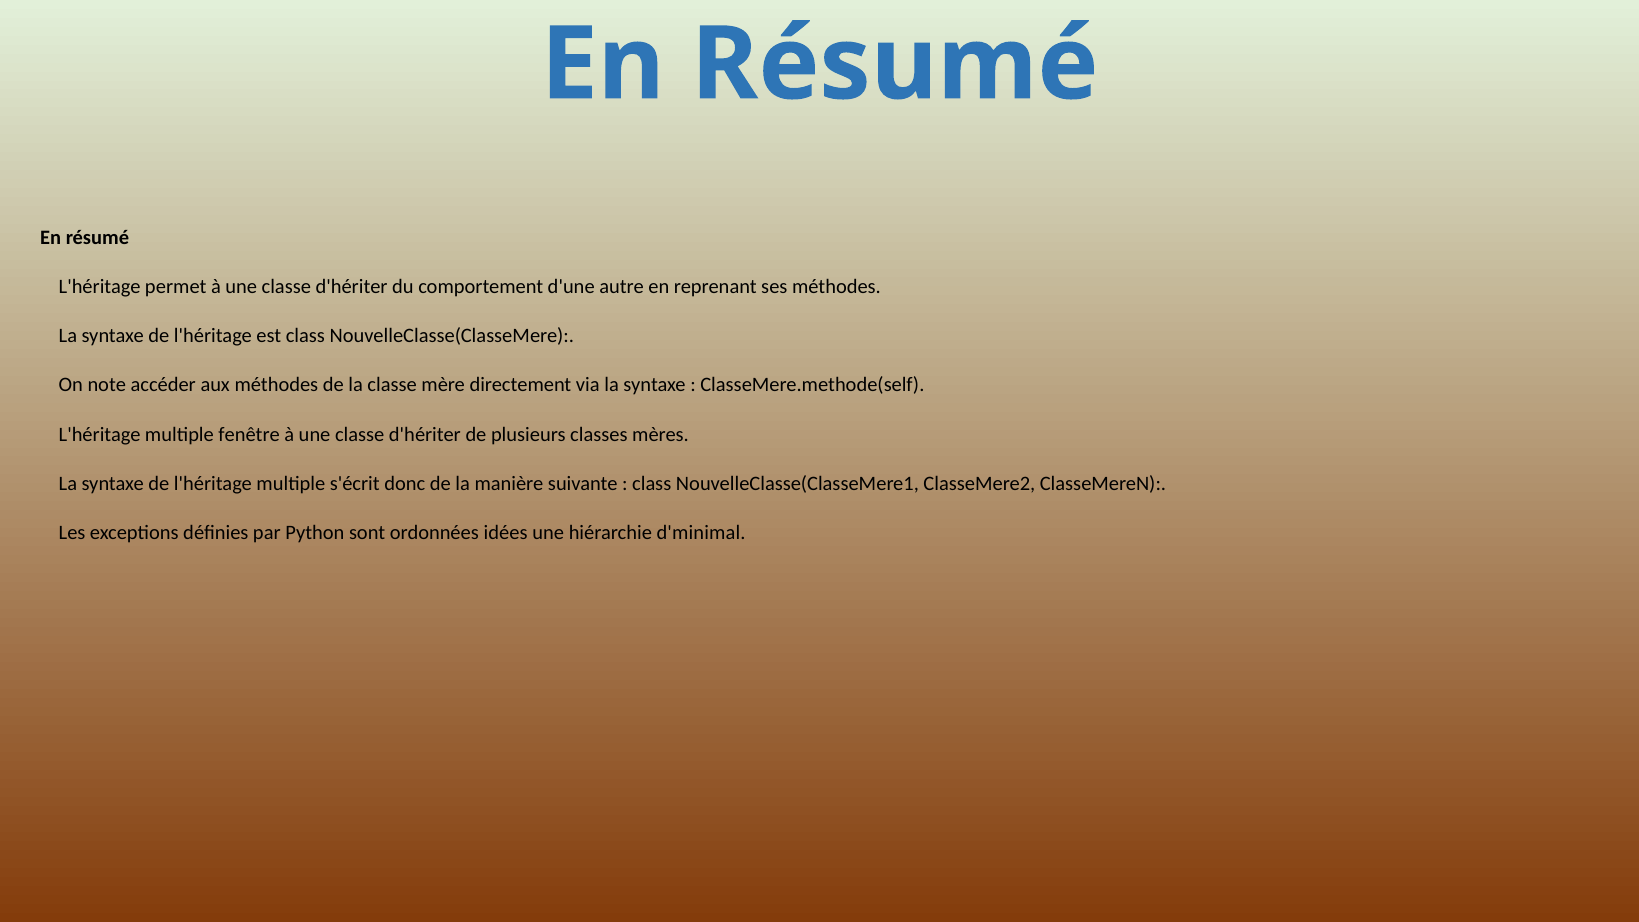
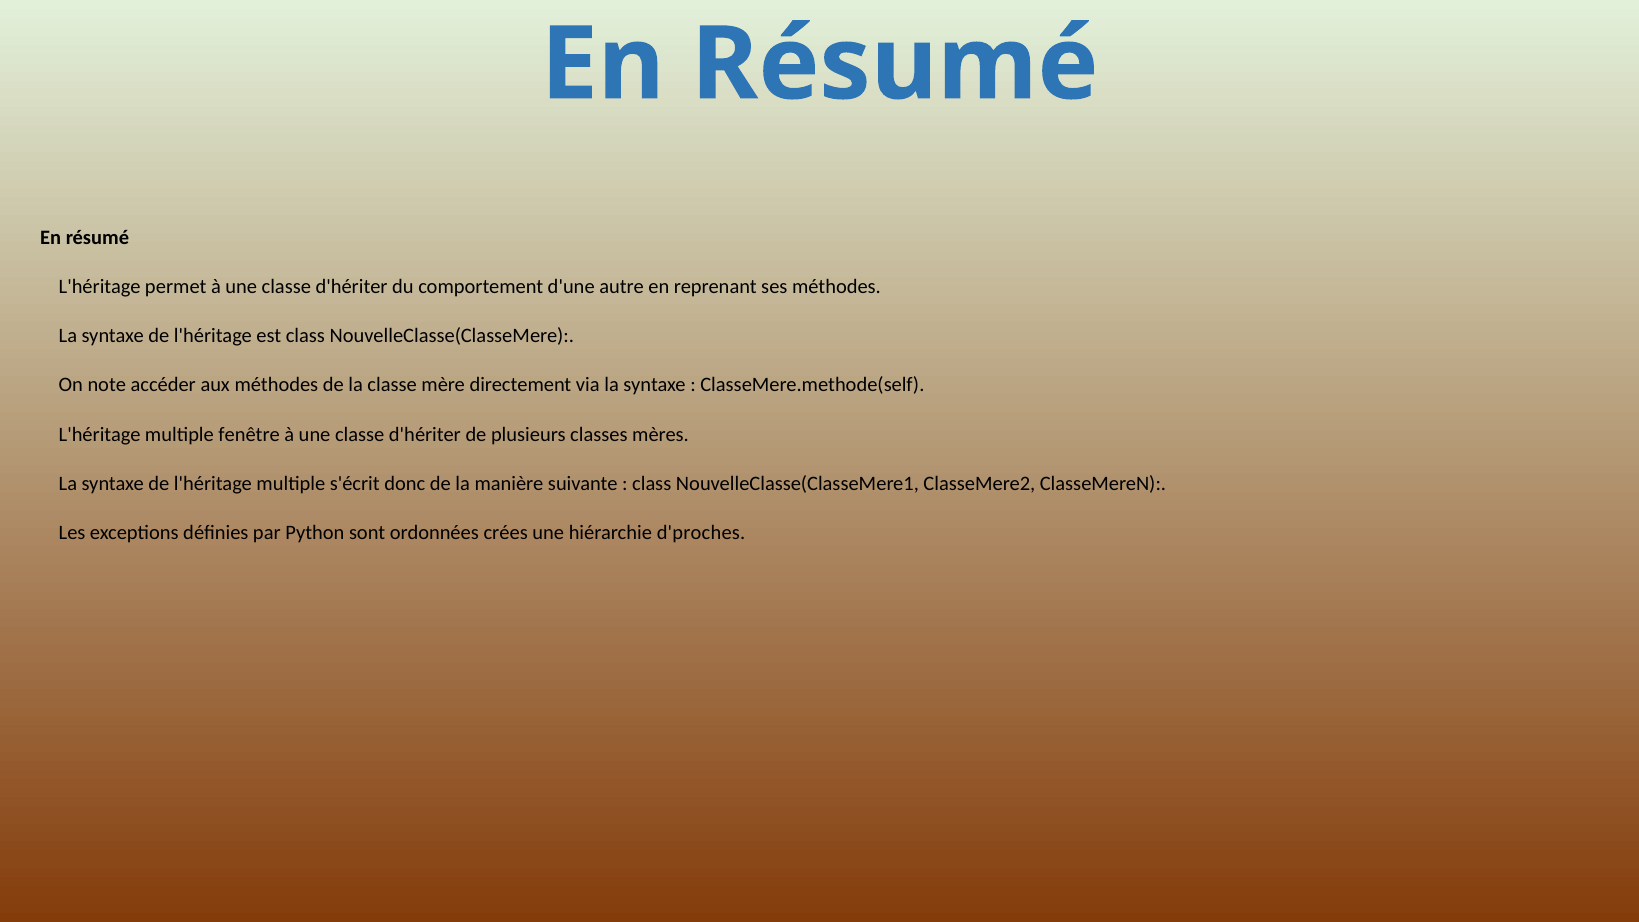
idées: idées -> crées (506, 533)
d'minimal: d'minimal -> d'proches (701, 533)
